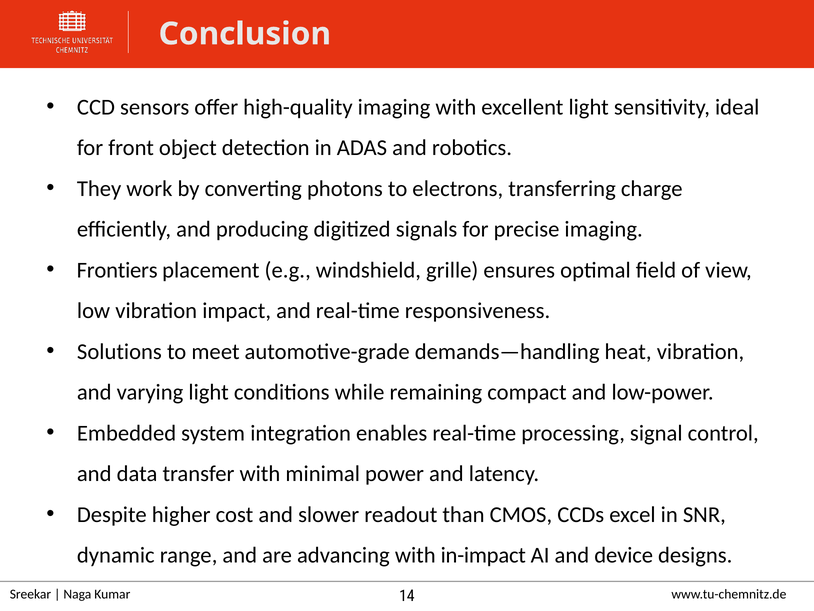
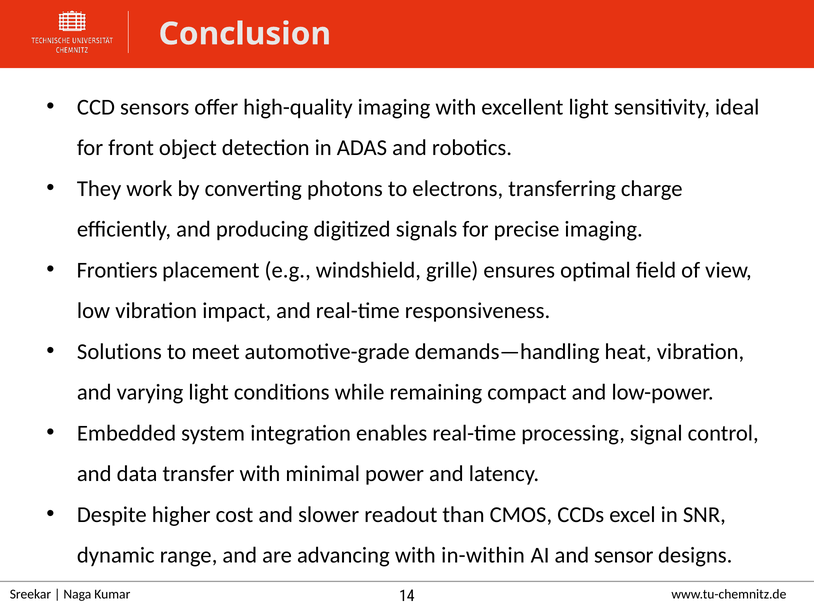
in-impact: in-impact -> in-within (483, 555)
device: device -> sensor (624, 555)
